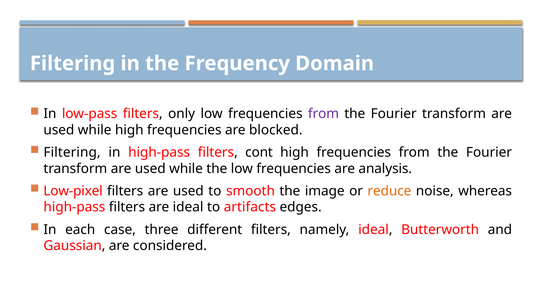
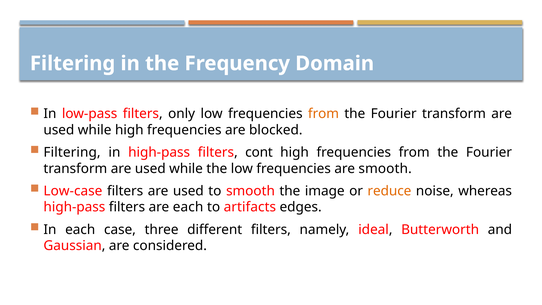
from colour: purple -> orange (323, 114)
are analysis: analysis -> smooth (385, 168)
Low-pixel: Low-pixel -> Low-case (73, 191)
are ideal: ideal -> each (188, 207)
